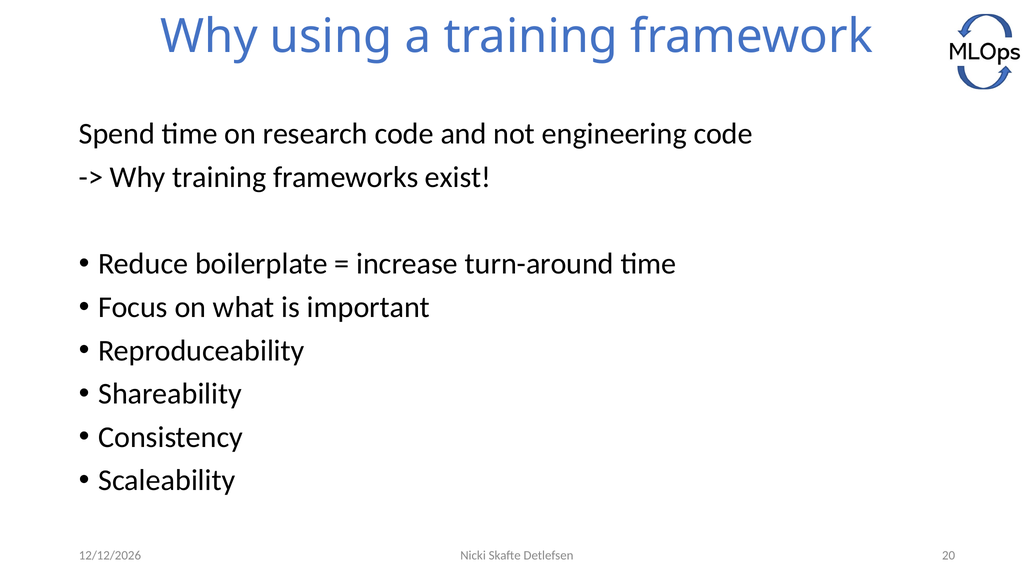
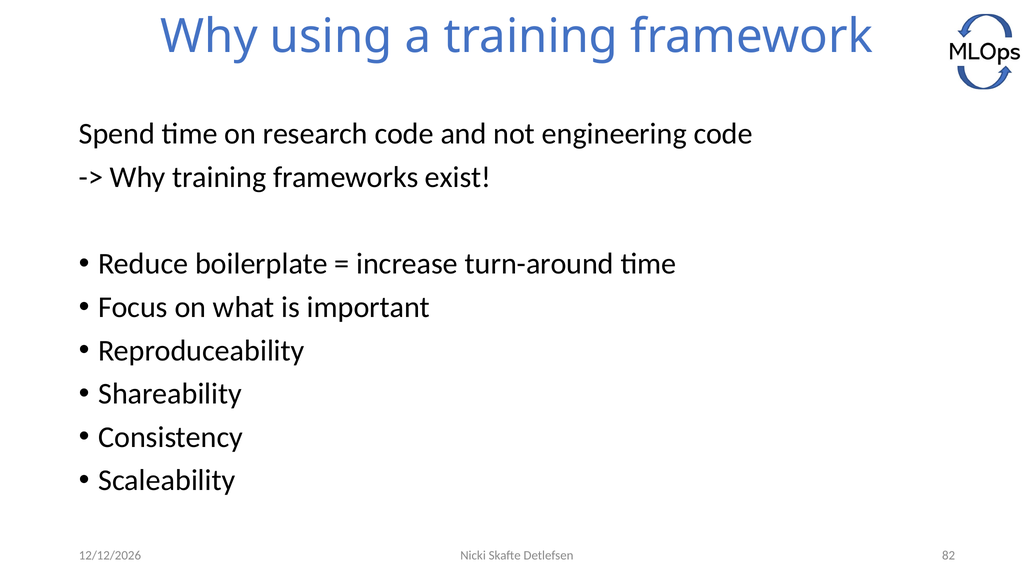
20: 20 -> 82 (949, 555)
